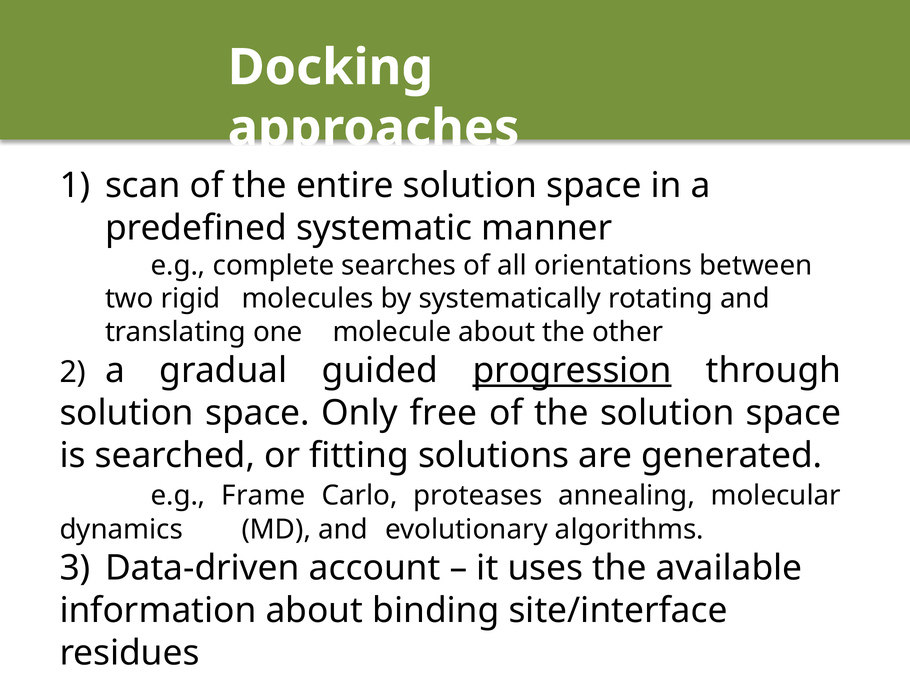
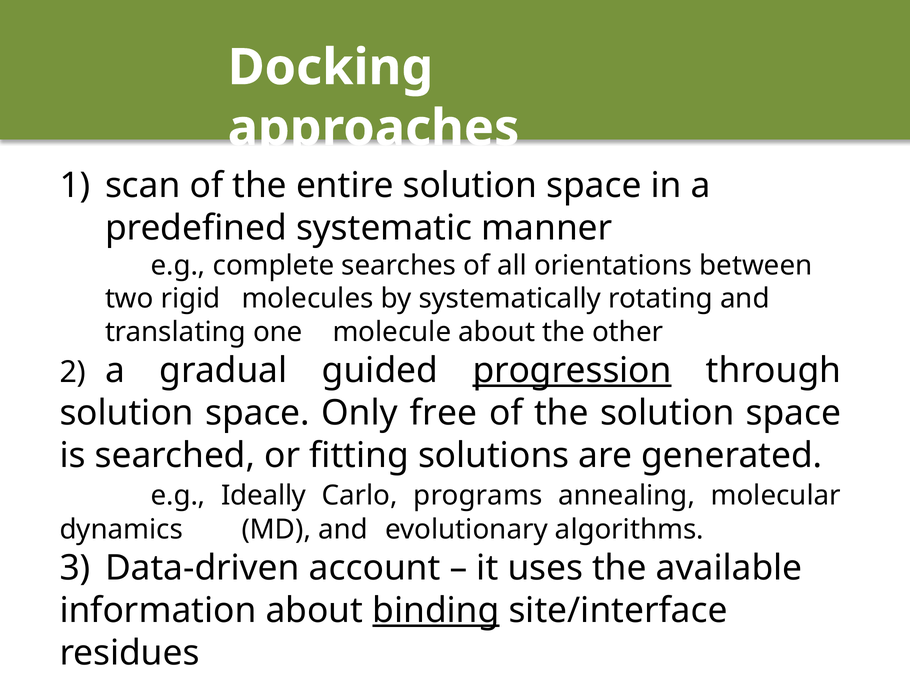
Frame: Frame -> Ideally (264, 495)
proteases: proteases -> programs (478, 495)
binding underline: none -> present (436, 610)
